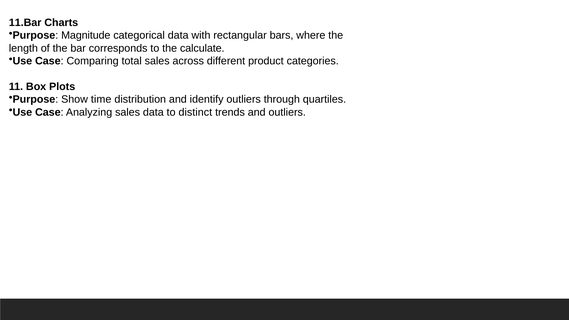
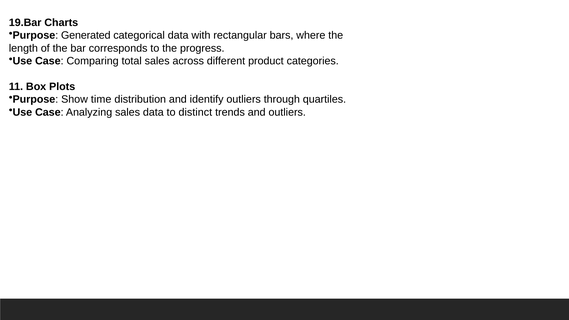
11.Bar: 11.Bar -> 19.Bar (25, 23)
Magnitude: Magnitude -> Generated (86, 35)
calculate: calculate -> progress (202, 48)
